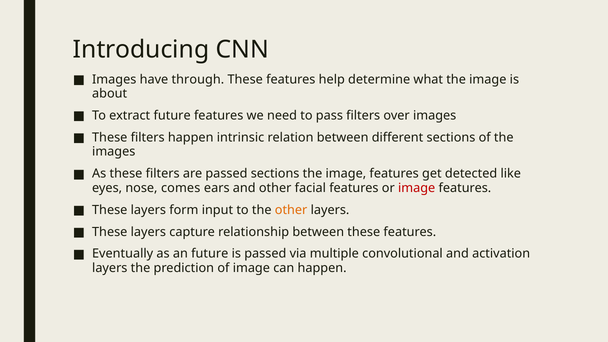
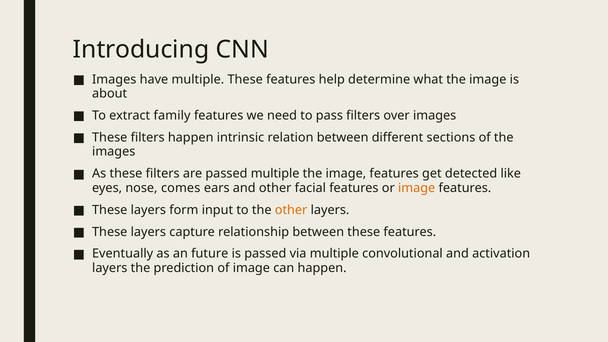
have through: through -> multiple (198, 79)
extract future: future -> family (172, 116)
passed sections: sections -> multiple (275, 174)
image colour: red -> orange (417, 188)
